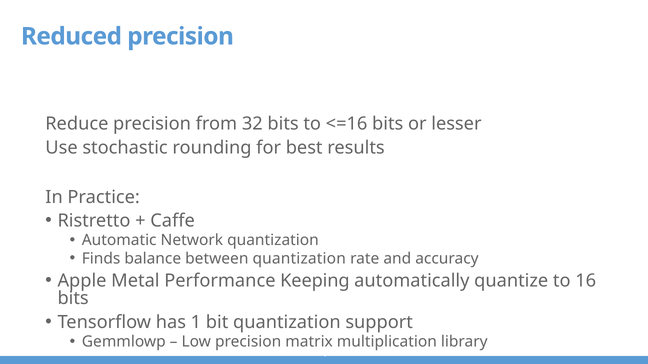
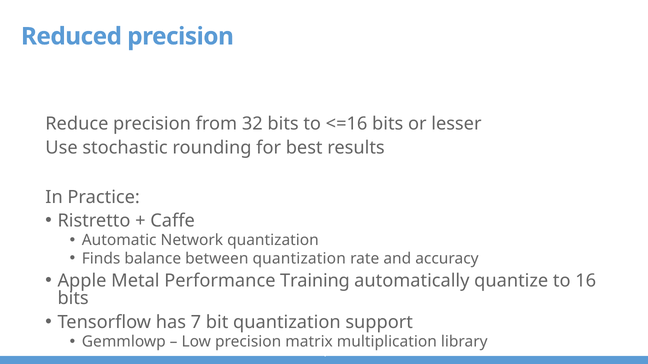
Keeping: Keeping -> Training (315, 281)
1: 1 -> 7 (196, 323)
